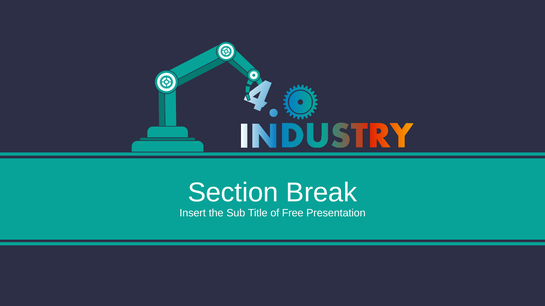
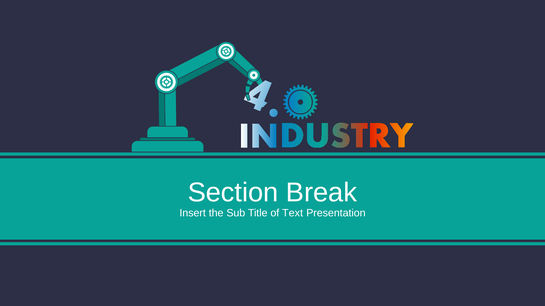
Free: Free -> Text (293, 213)
